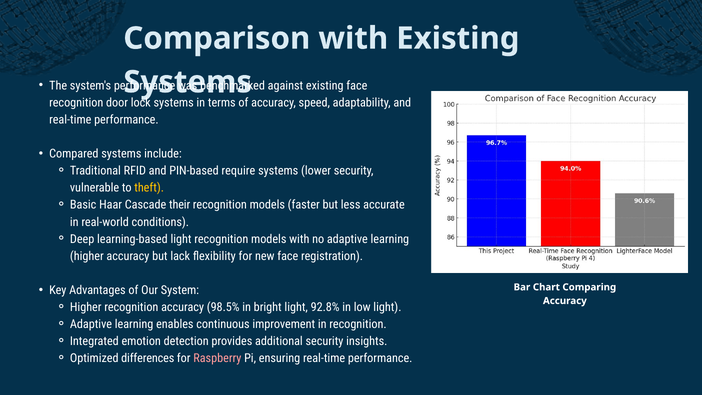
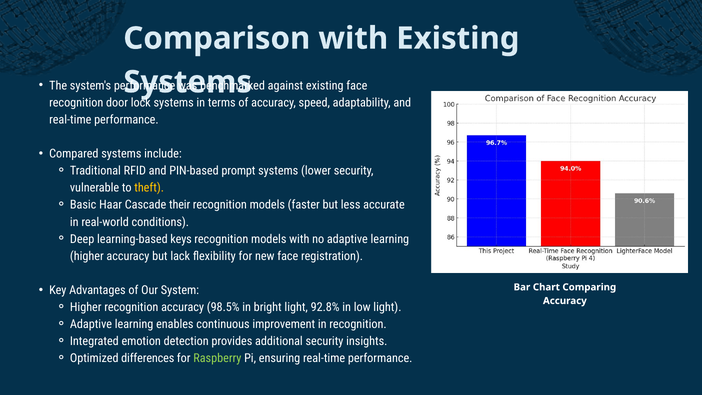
require: require -> prompt (238, 171)
learning-based light: light -> keys (181, 239)
Raspberry colour: pink -> light green (217, 358)
